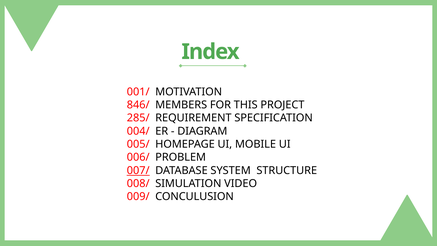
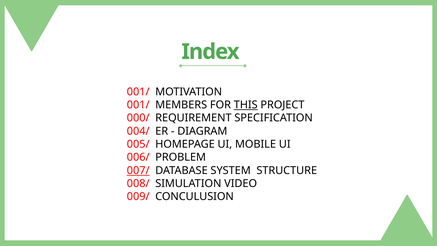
846/: 846/ -> 001/ (138, 105)
THIS underline: none -> present (246, 105)
285/: 285/ -> 000/ (138, 118)
